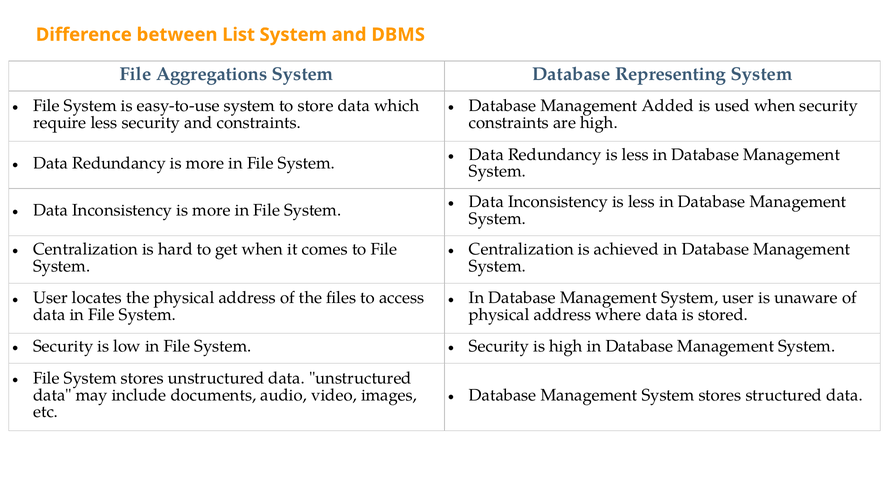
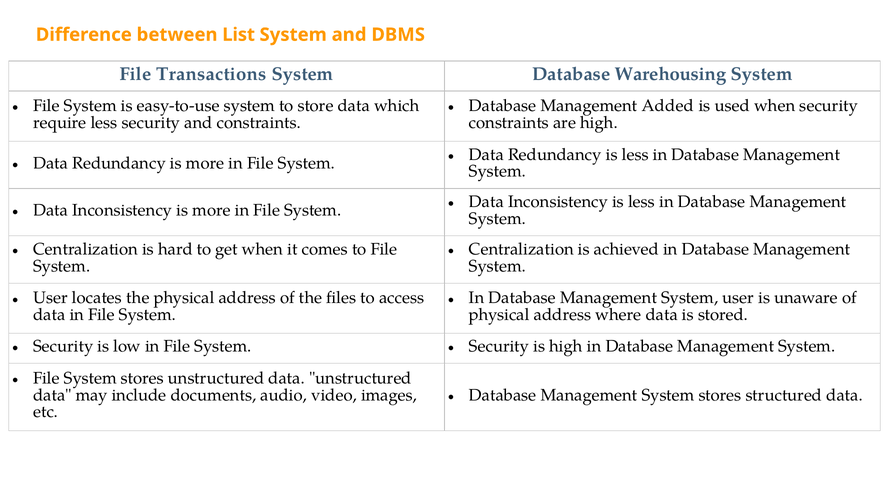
Aggregations: Aggregations -> Transactions (211, 74)
Representing: Representing -> Warehousing (671, 74)
